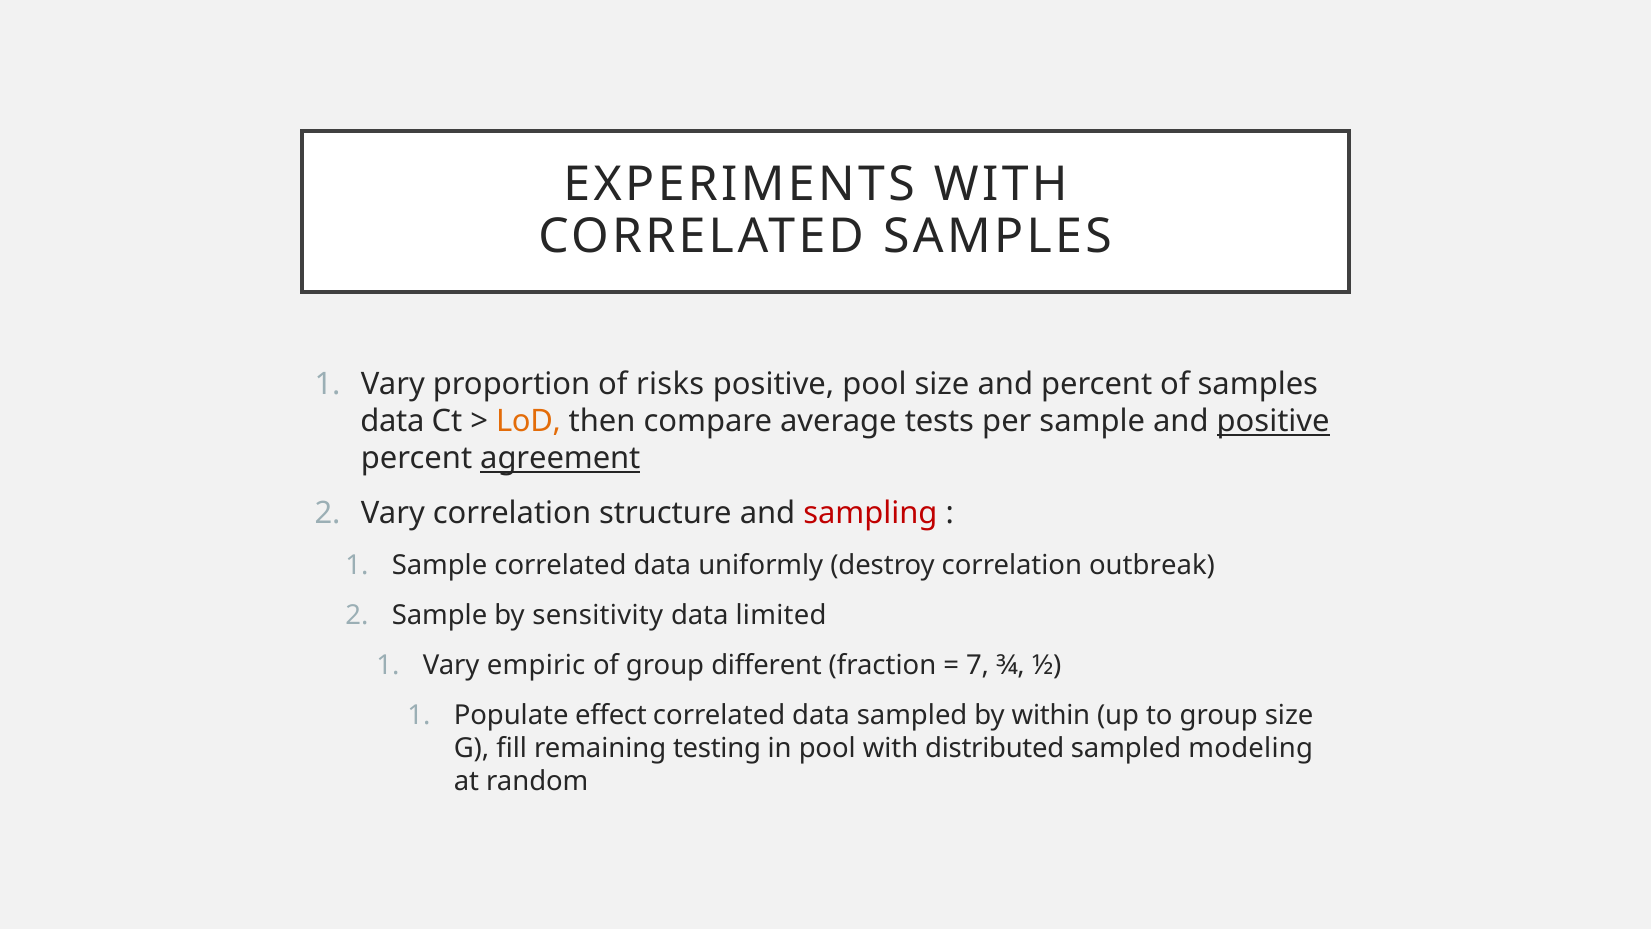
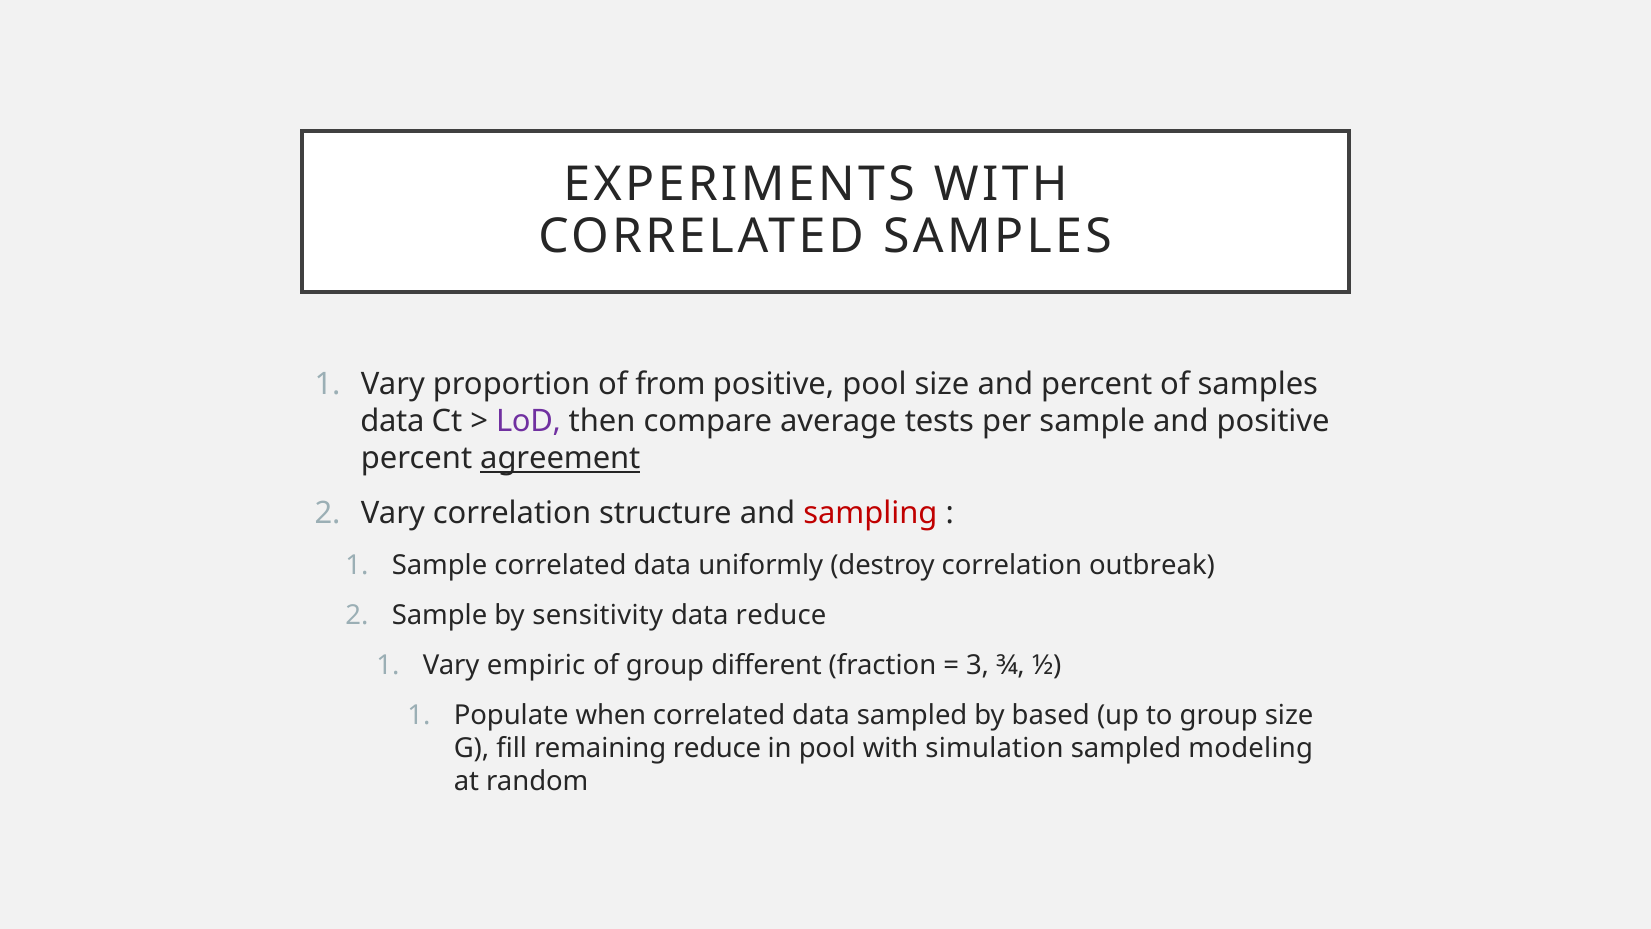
risks: risks -> from (670, 384)
LoD colour: orange -> purple (529, 421)
positive underline: present -> none (1273, 421)
data limited: limited -> reduce (781, 615)
7: 7 -> 3 (978, 665)
effect: effect -> when (611, 715)
within: within -> based (1051, 715)
remaining testing: testing -> reduce (717, 748)
distributed: distributed -> simulation (995, 748)
